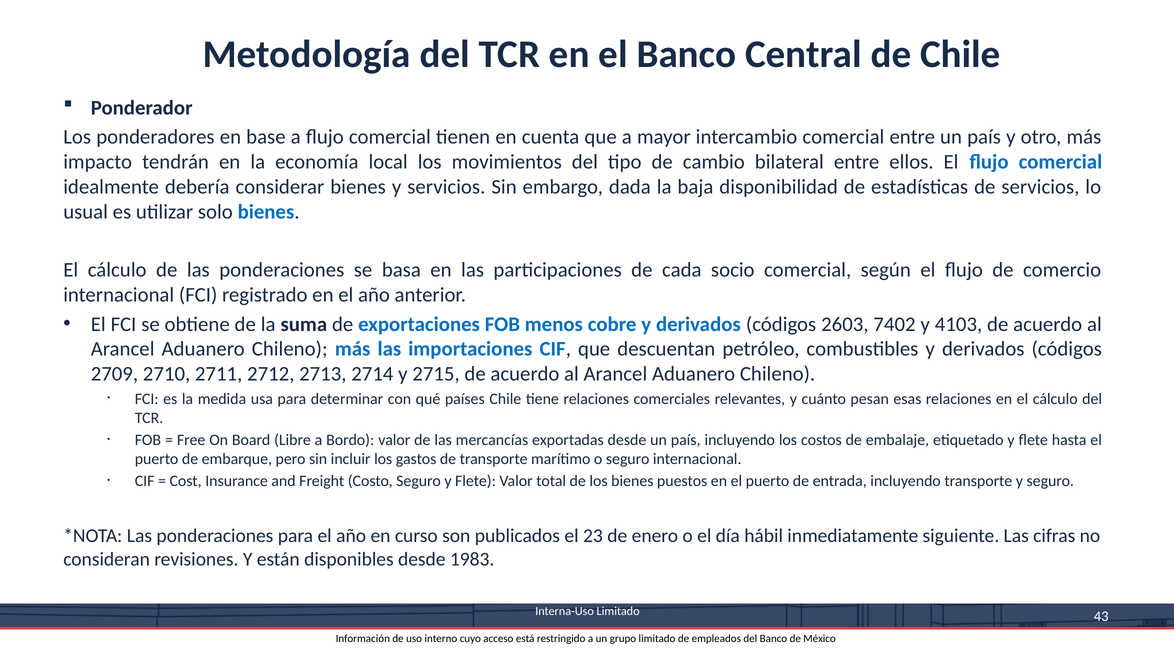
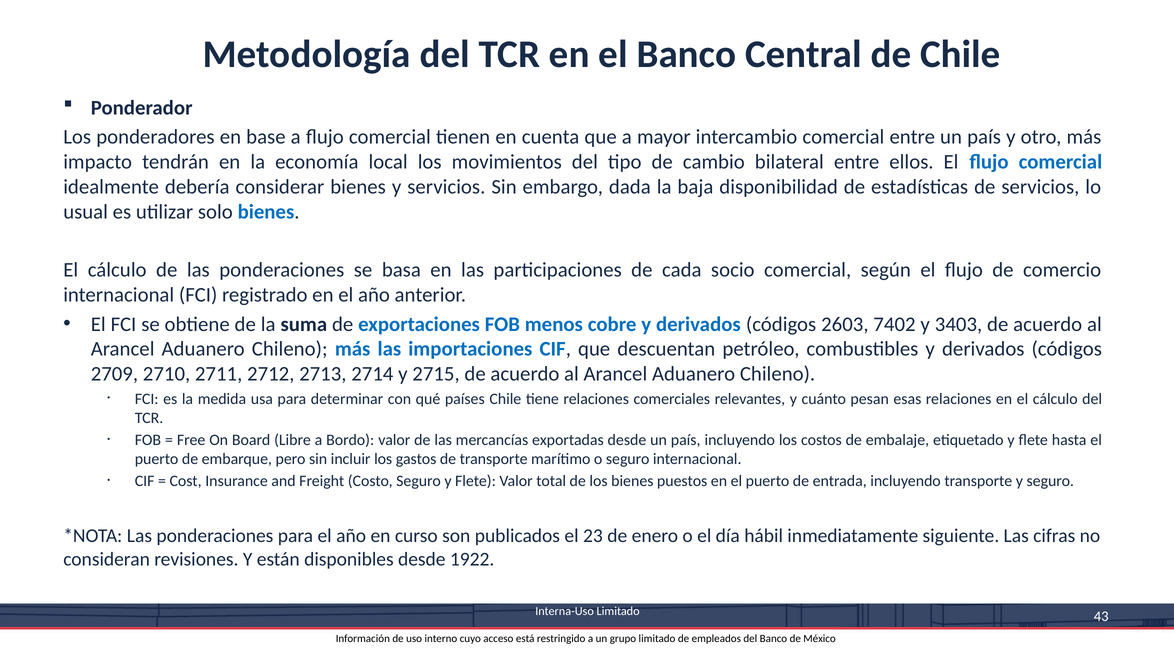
4103: 4103 -> 3403 (959, 324)
1983: 1983 -> 1922 (472, 559)
